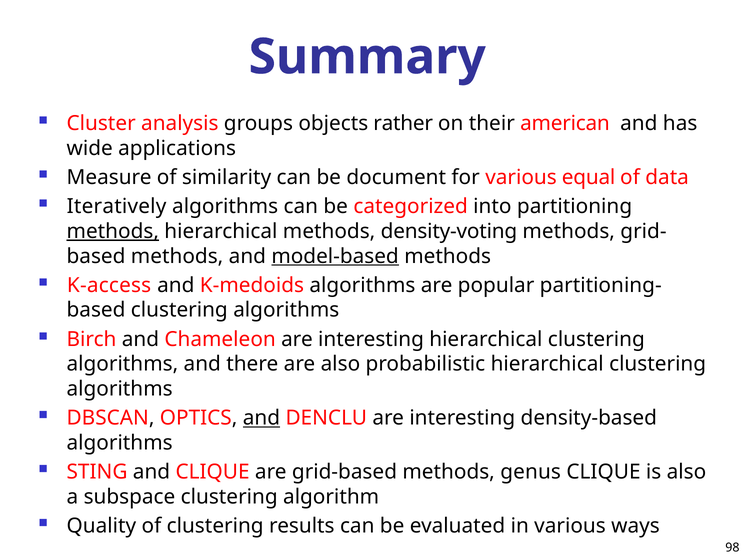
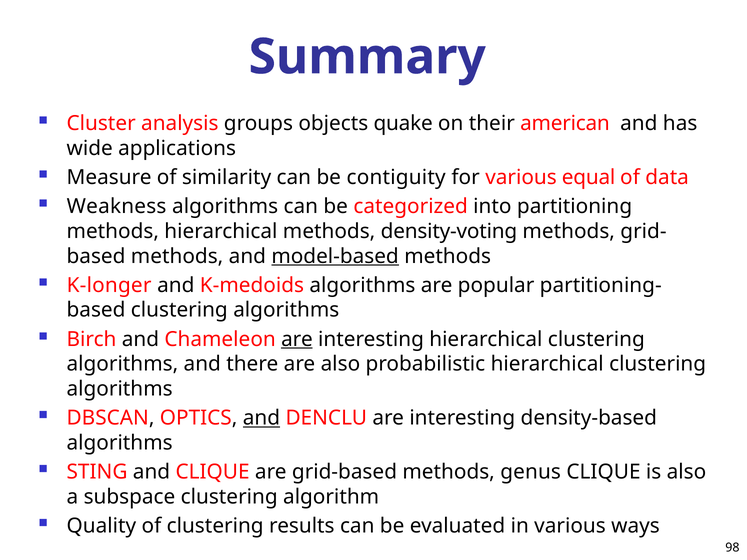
rather: rather -> quake (403, 123)
document: document -> contiguity (396, 177)
Iteratively: Iteratively -> Weakness (117, 206)
methods underline: present -> none (113, 231)
K-access: K-access -> K-longer (109, 285)
are underline: none -> present (297, 339)
